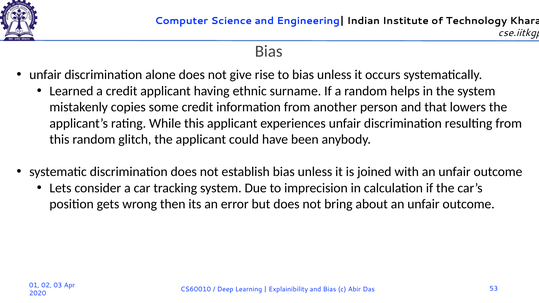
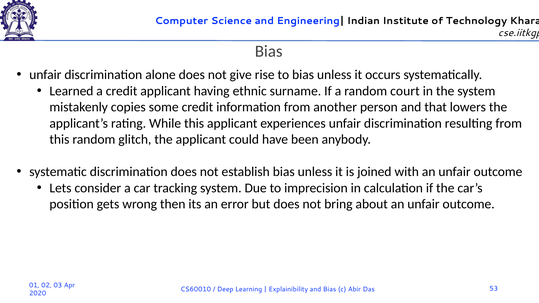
helps: helps -> court (405, 91)
